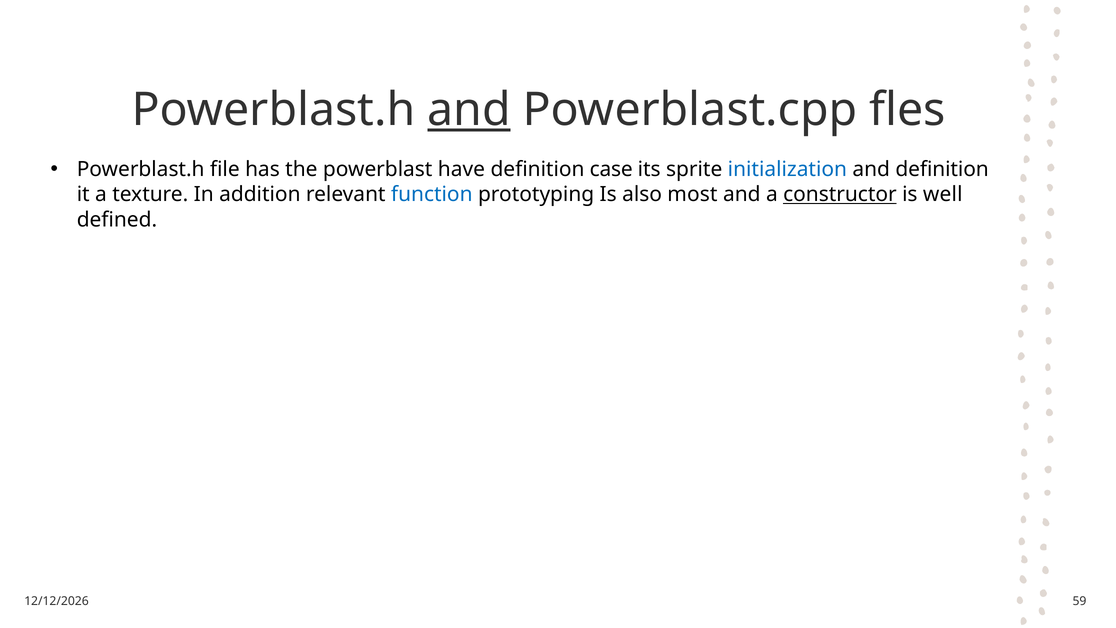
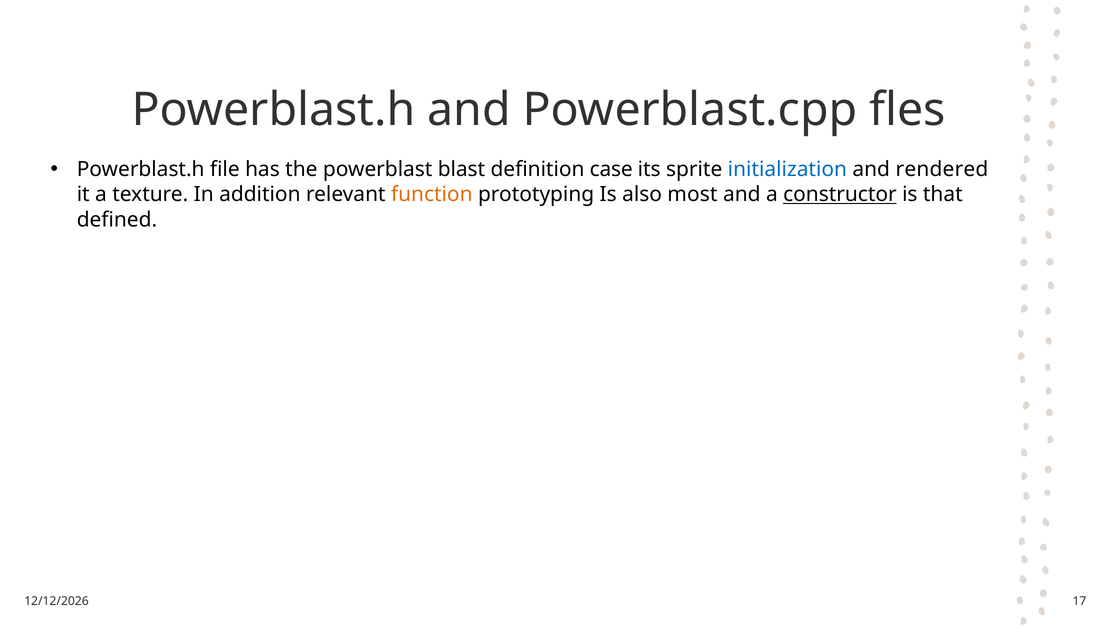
and underline: present -> none (469, 110)
have: have -> blast (461, 169)
and definition: definition -> rendered (942, 169)
function colour: blue -> orange (432, 195)
well: well -> that (943, 195)
59: 59 -> 17 (1079, 601)
